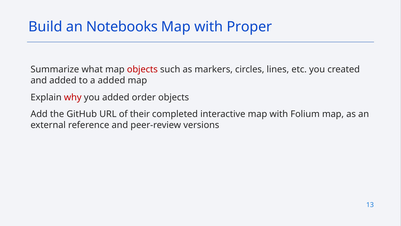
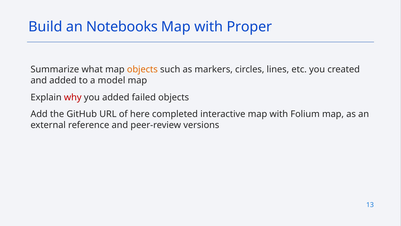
objects colour: red -> orange (142, 69)
a added: added -> model (111, 80)
order: order -> failed (144, 97)
their: their -> here (140, 114)
